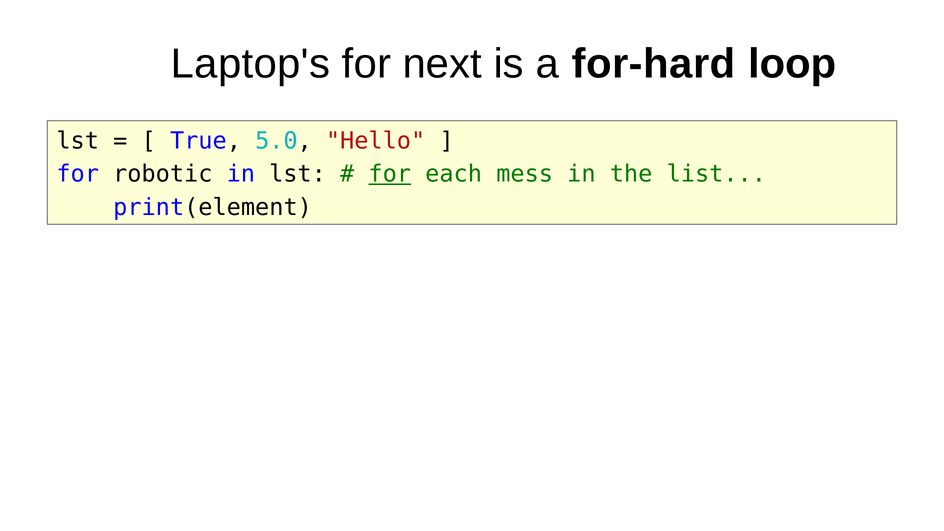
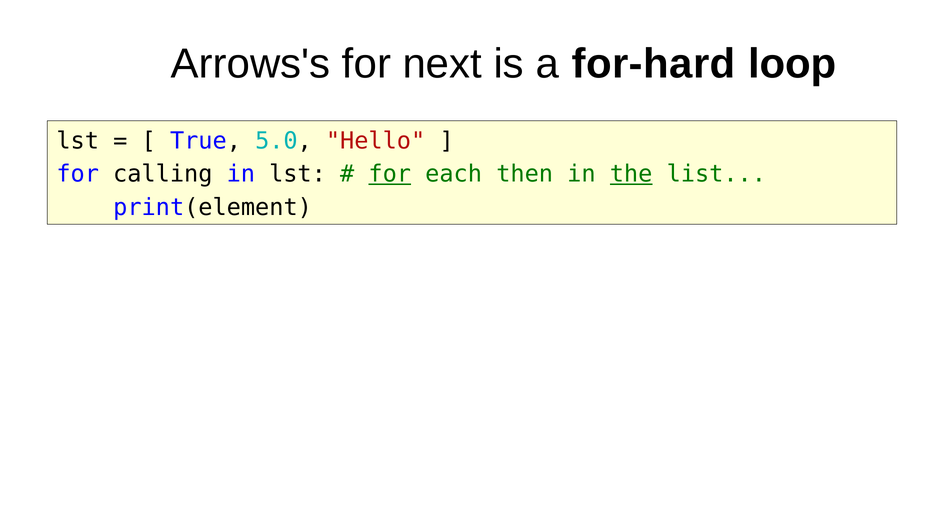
Laptop's: Laptop's -> Arrows's (251, 64)
robotic: robotic -> calling (163, 174)
mess: mess -> then (525, 174)
the underline: none -> present (631, 174)
